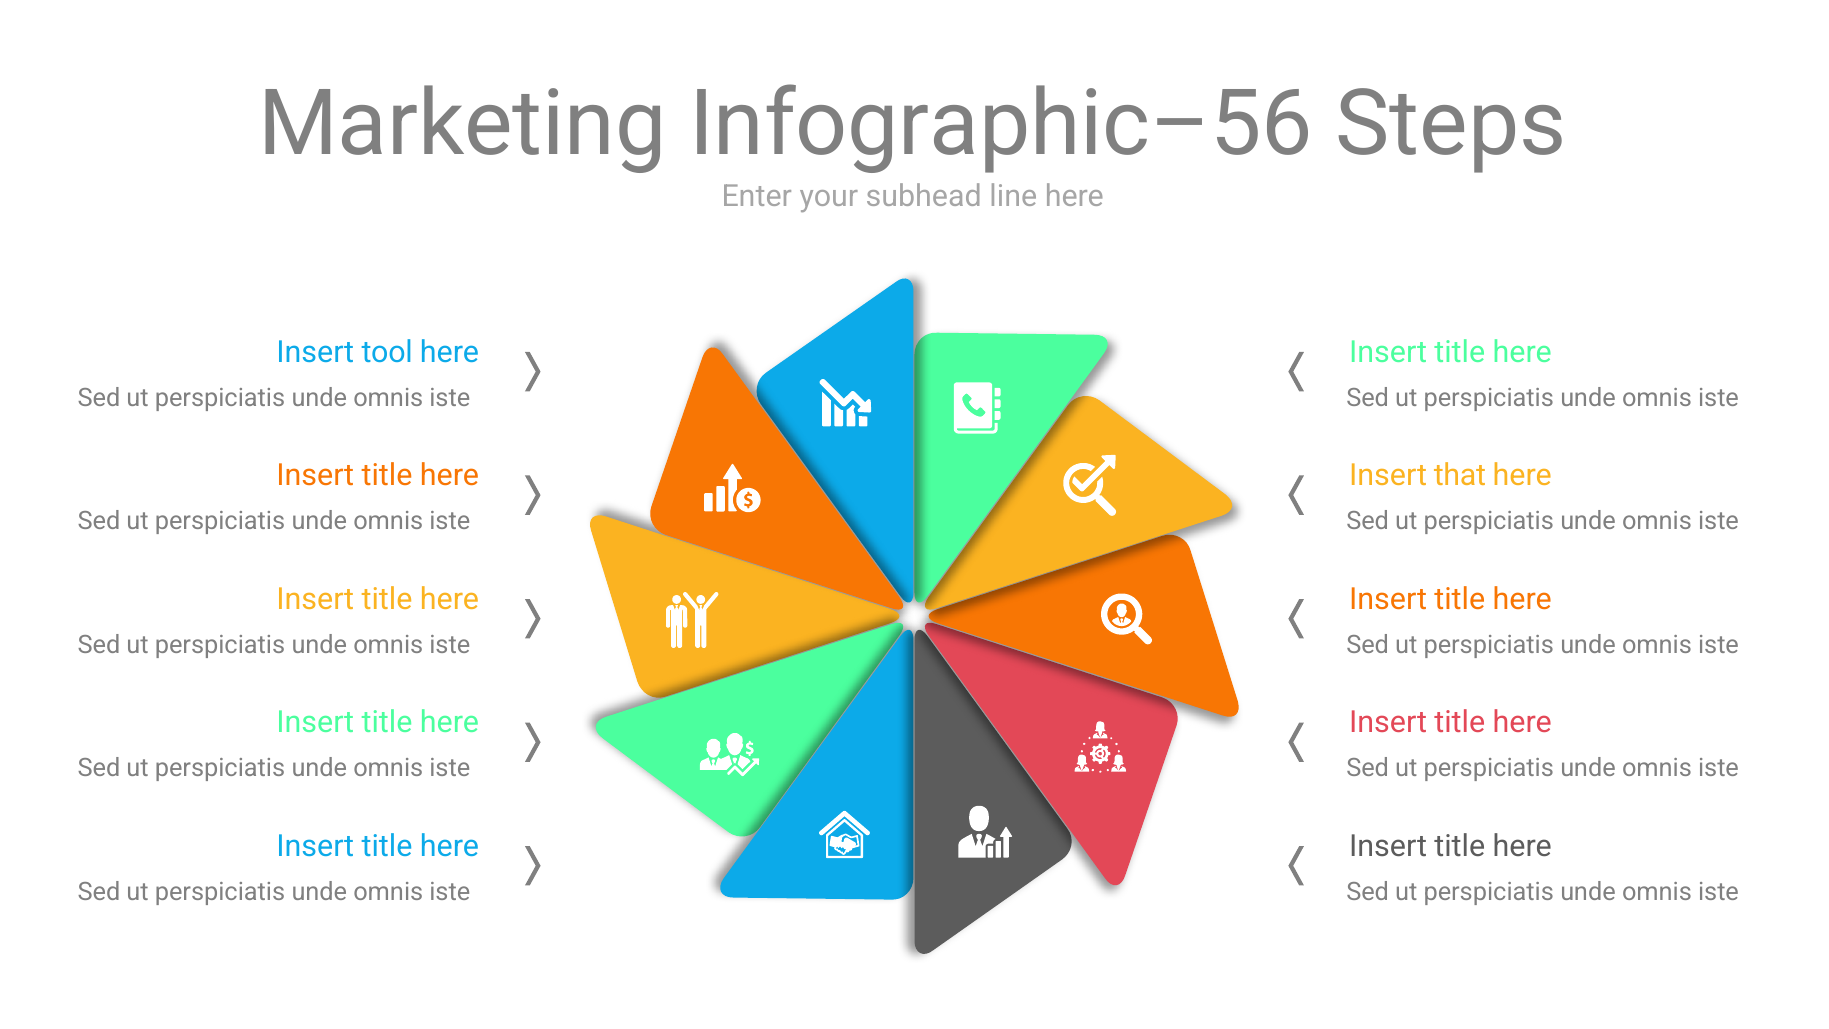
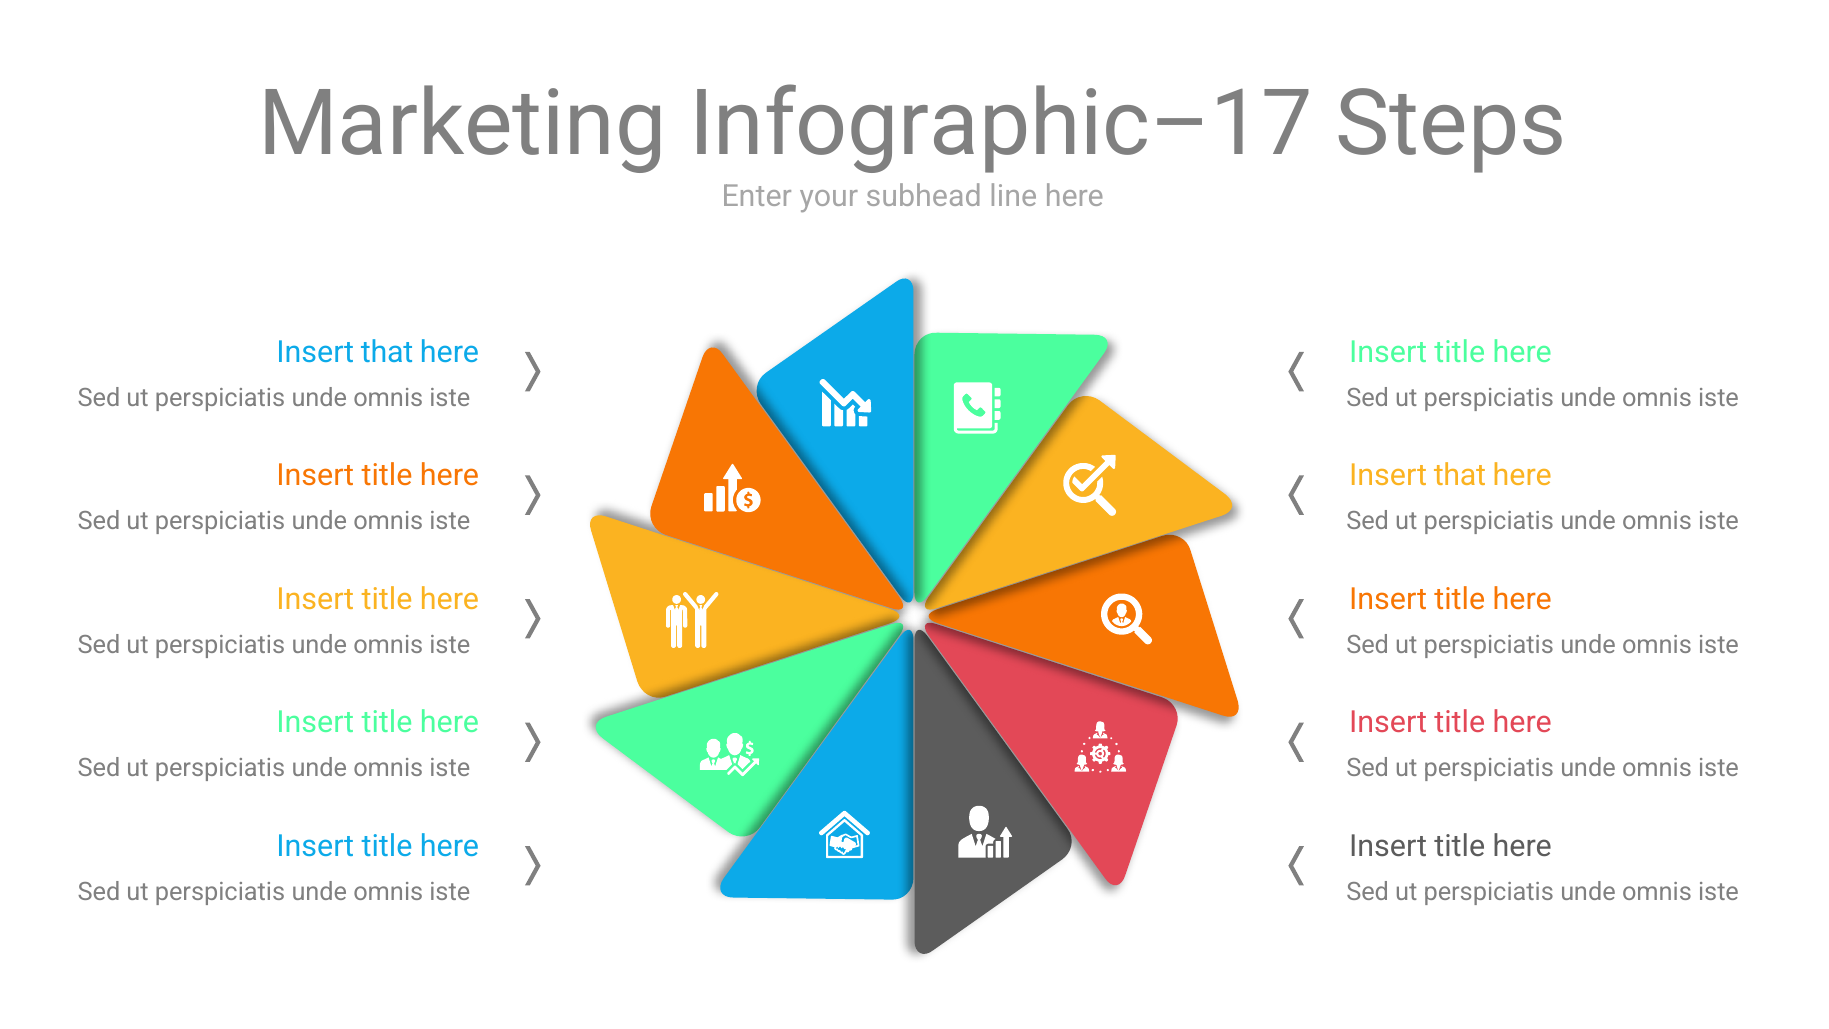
Infographic–56: Infographic–56 -> Infographic–17 (1001, 124)
tool: tool -> that (387, 352)
